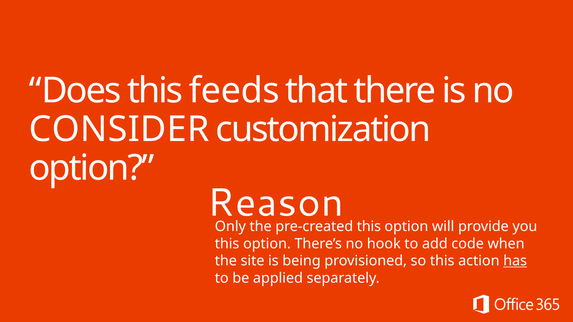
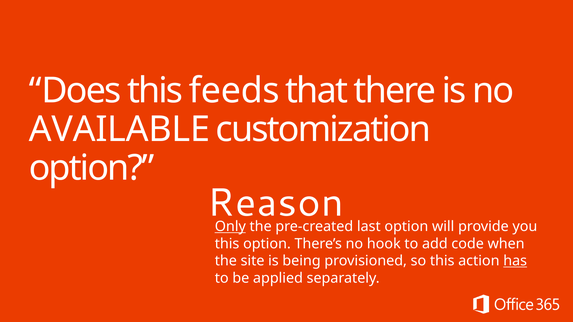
CONSIDER: CONSIDER -> AVAILABLE (119, 129)
Only underline: none -> present (230, 227)
pre-created this: this -> last (369, 227)
